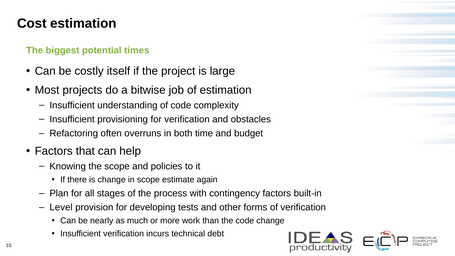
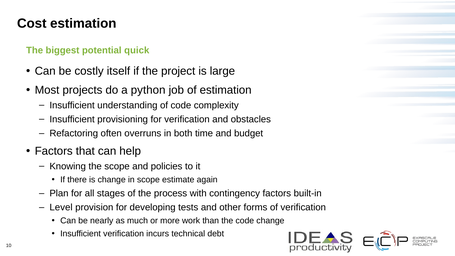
times: times -> quick (137, 50)
bitwise: bitwise -> python (148, 90)
